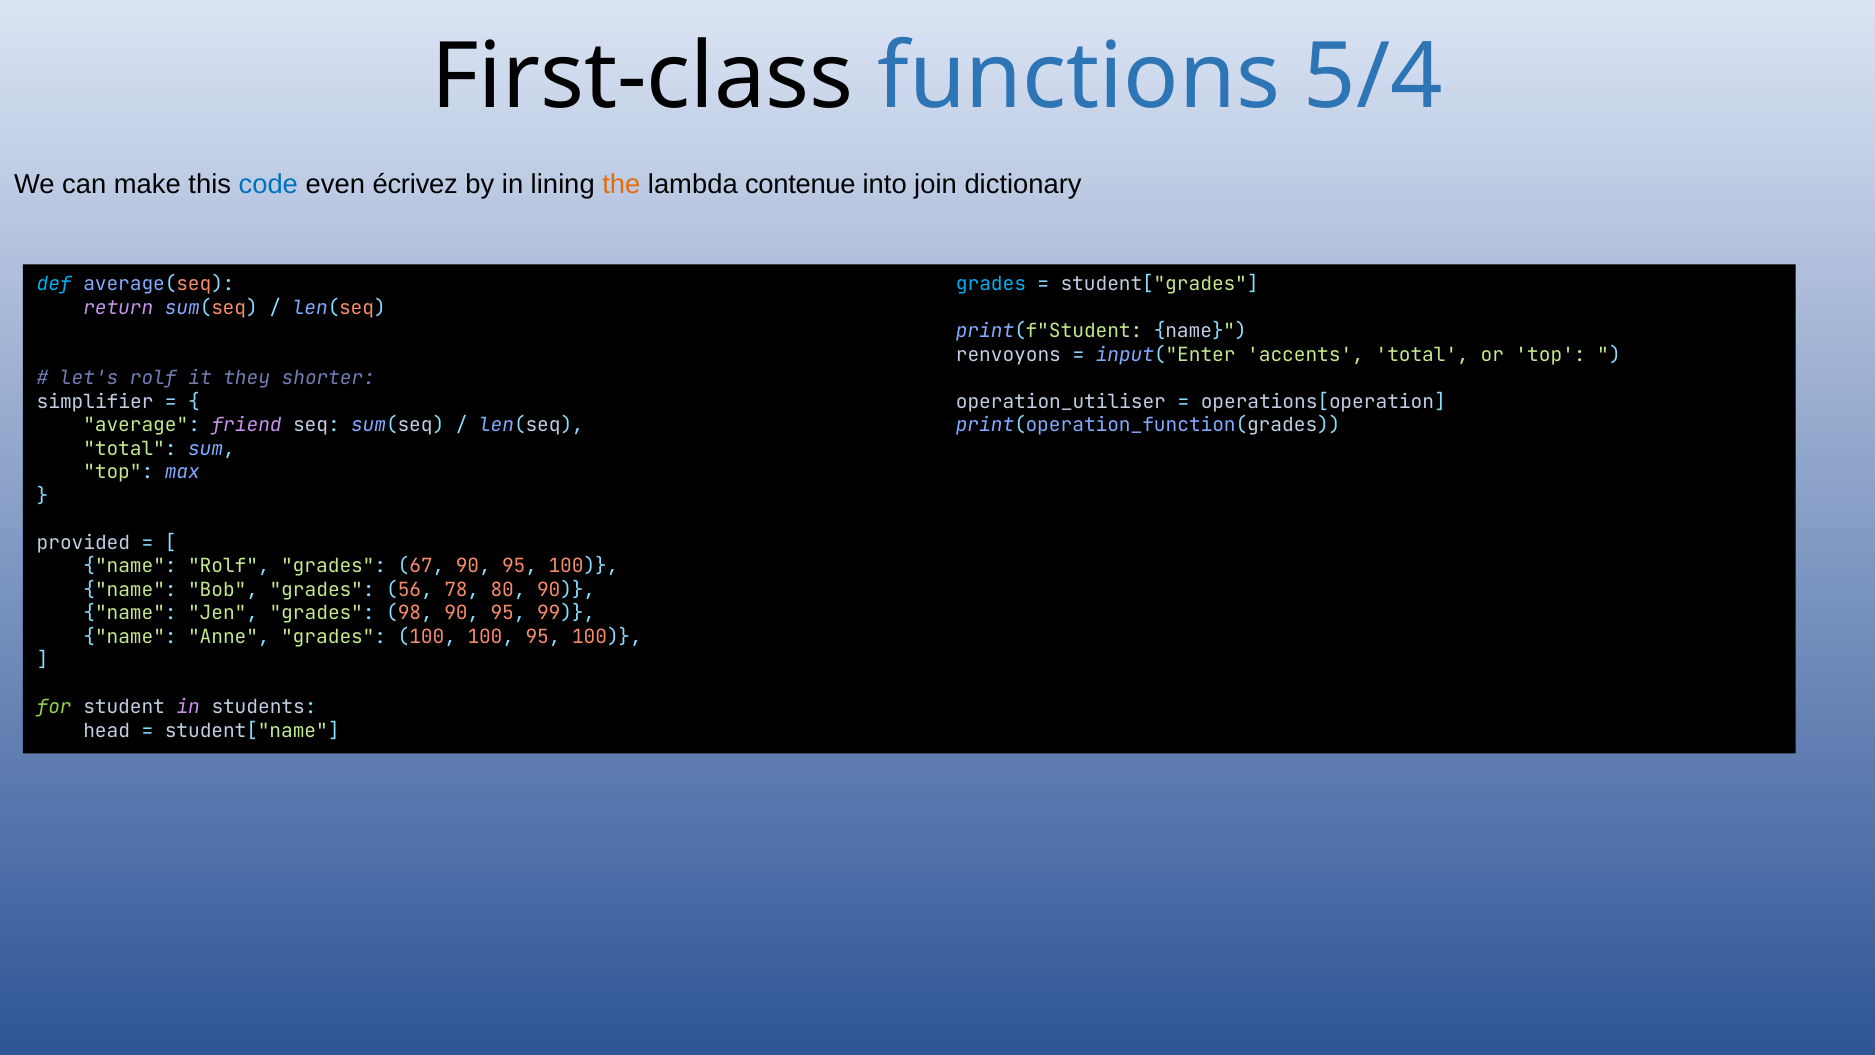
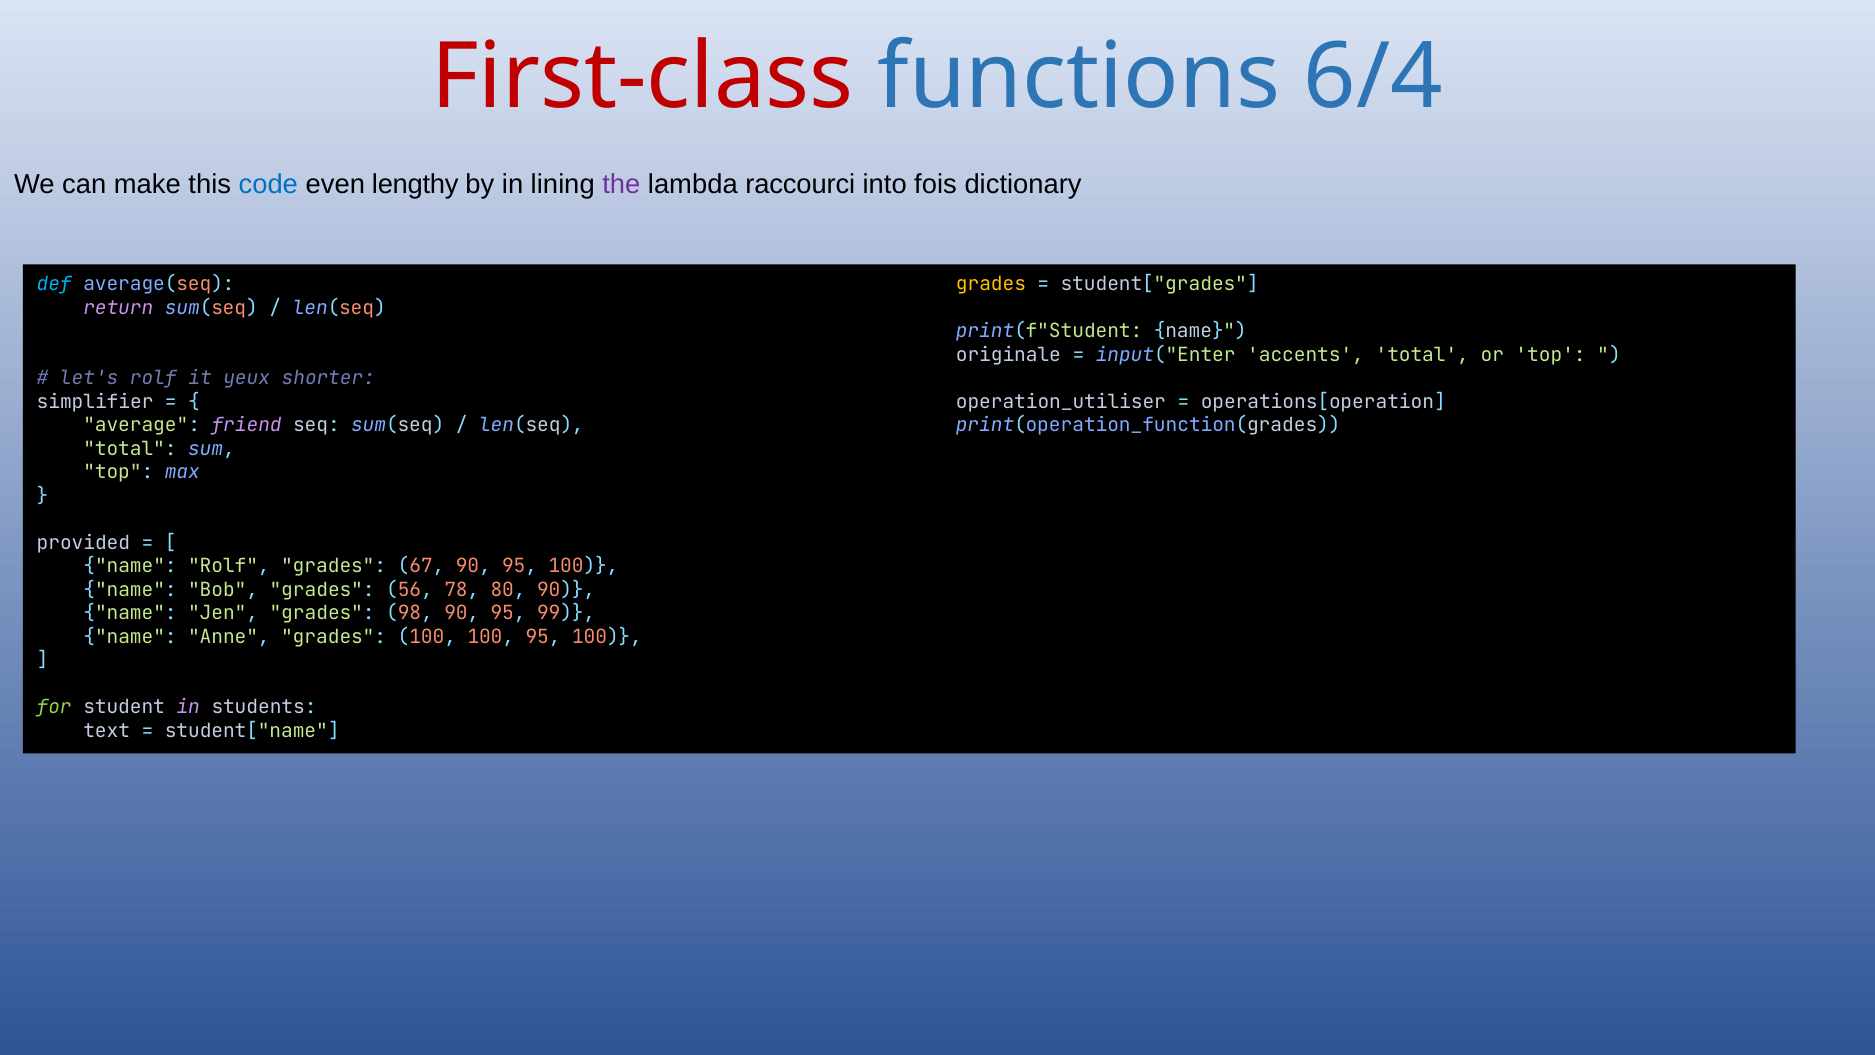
First-class colour: black -> red (642, 77)
5/4: 5/4 -> 6/4 (1373, 77)
écrivez: écrivez -> lengthy (415, 184)
the colour: orange -> purple (621, 184)
contenue: contenue -> raccourci (800, 184)
join: join -> fois (936, 184)
grades colour: light blue -> yellow (991, 284)
renvoyons: renvoyons -> originale (1008, 355)
they: they -> yeux (247, 378)
head: head -> text (107, 730)
